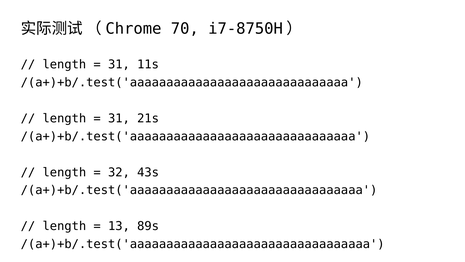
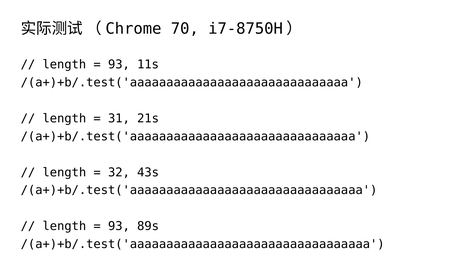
31: 31 -> 93 (119, 65)
13: 13 -> 93 (119, 226)
